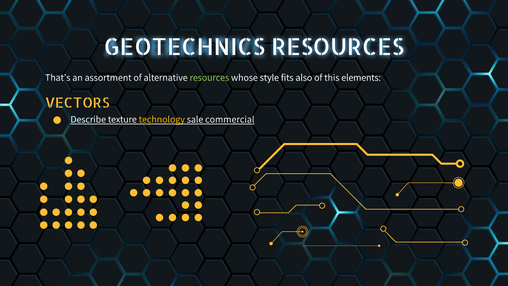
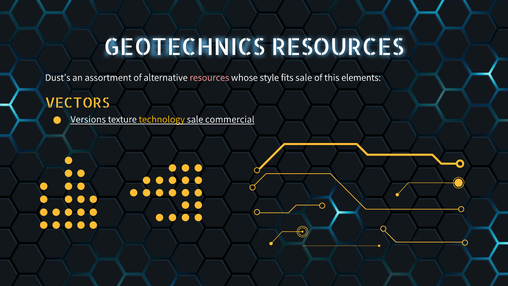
That’s: That’s -> Dust’s (58, 77)
resources colour: light green -> pink (209, 77)
fits also: also -> sale (304, 77)
Describe: Describe -> Versions (88, 119)
